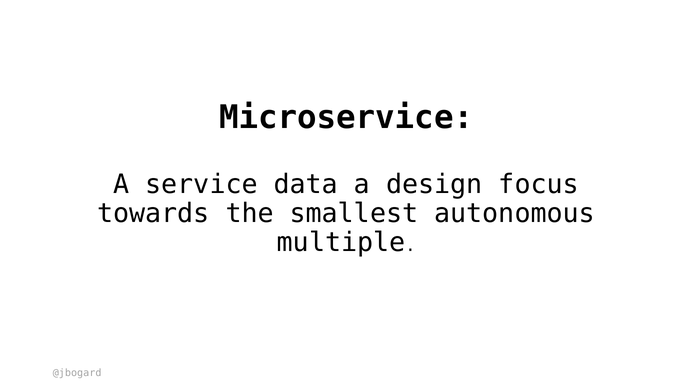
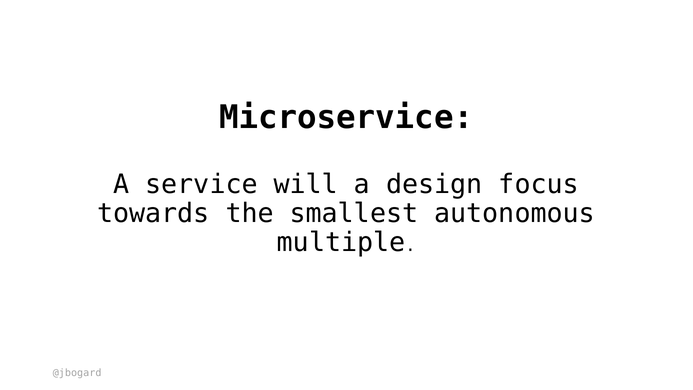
data: data -> will (306, 184)
